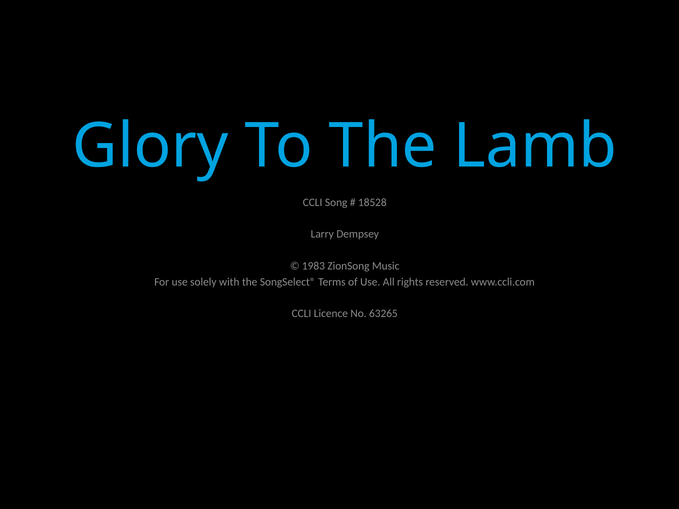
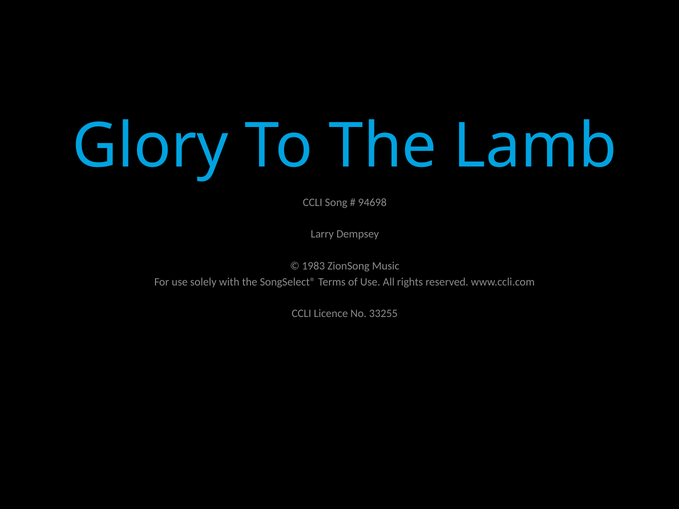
18528: 18528 -> 94698 (372, 203)
63265: 63265 -> 33255 (383, 314)
